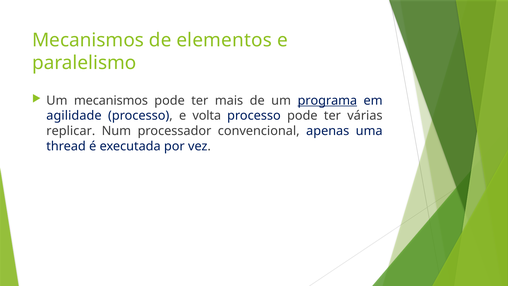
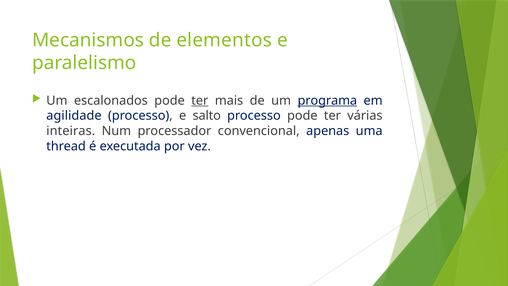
Um mecanismos: mecanismos -> escalonados (111, 100)
ter underline: none -> present (200, 100)
volta: volta -> salto (207, 116)
replicar: replicar -> inteiras (71, 131)
